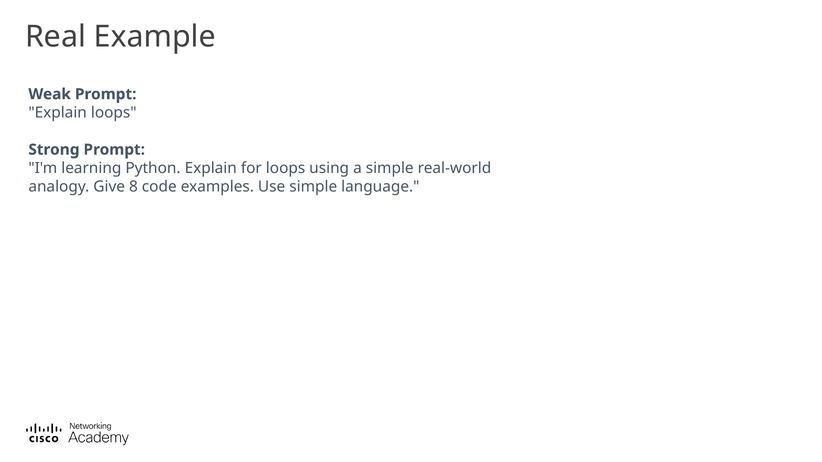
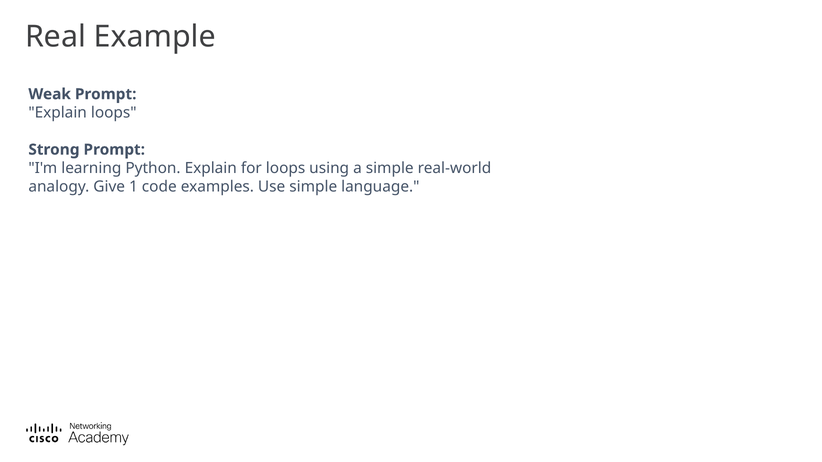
8: 8 -> 1 (133, 187)
